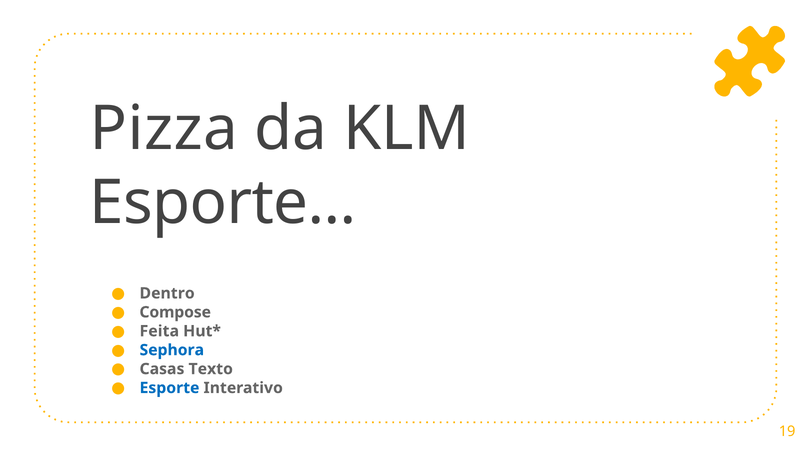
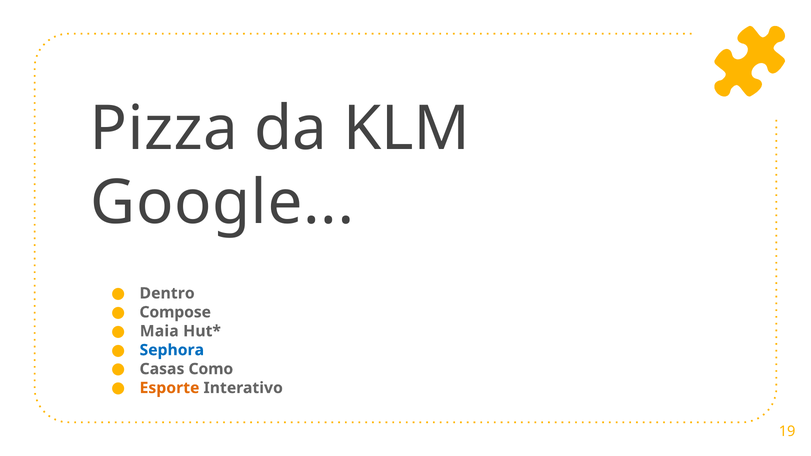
Esporte: Esporte -> Google (222, 203)
Feita: Feita -> Maia (159, 331)
Texto: Texto -> Como (211, 369)
Esporte colour: blue -> orange (169, 388)
